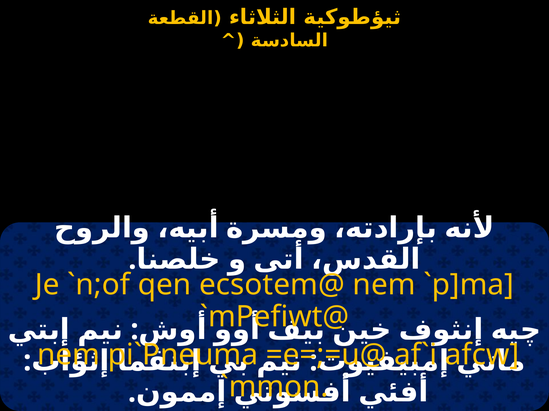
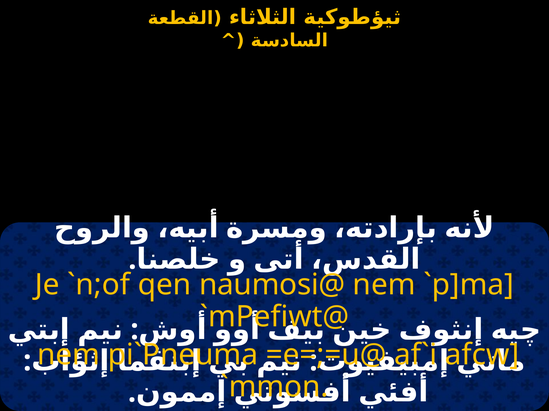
ecsotem@: ecsotem@ -> naumosi@ (272, 285)
